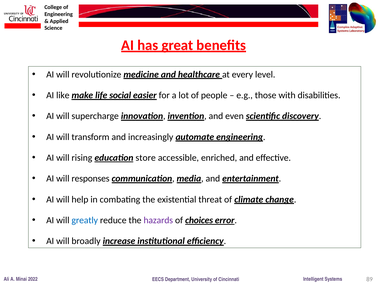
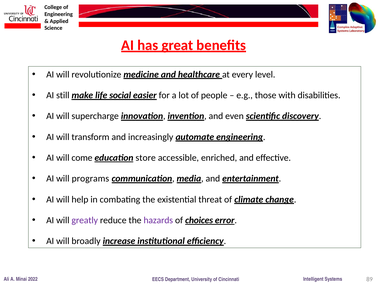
like: like -> still (63, 95)
rising: rising -> come (82, 157)
responses: responses -> programs (90, 178)
greatly colour: blue -> purple (85, 220)
